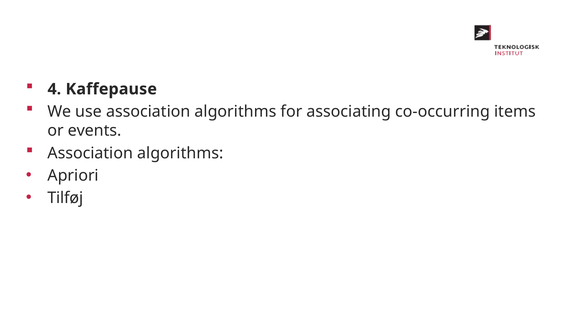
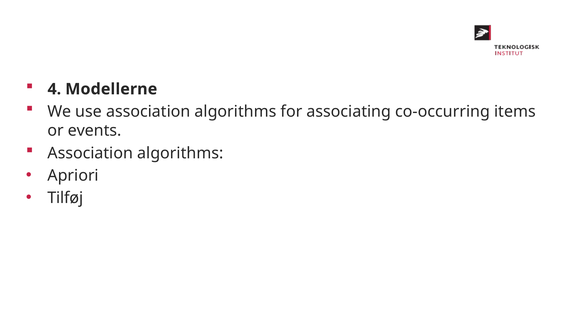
Kaffepause: Kaffepause -> Modellerne (111, 89)
